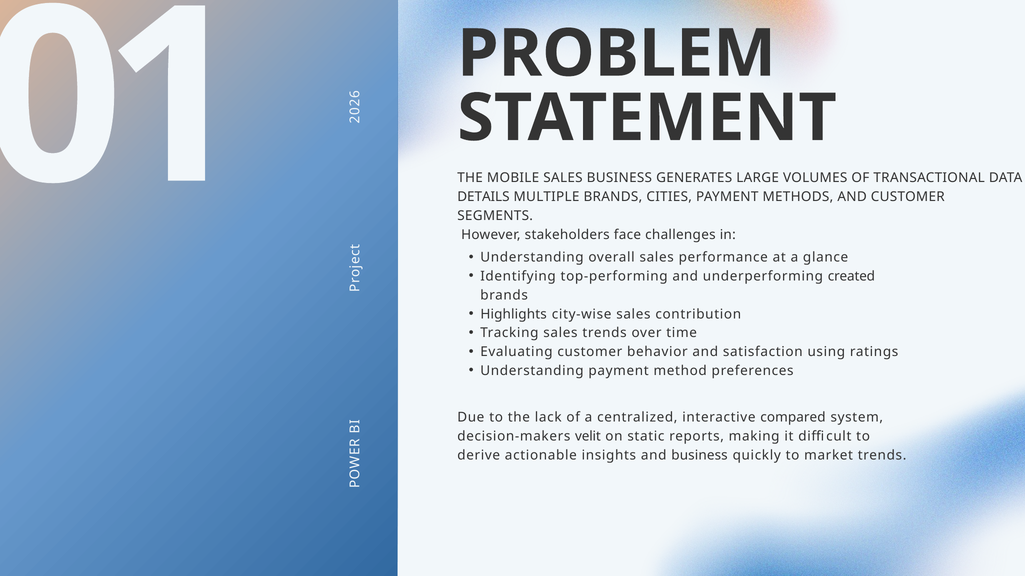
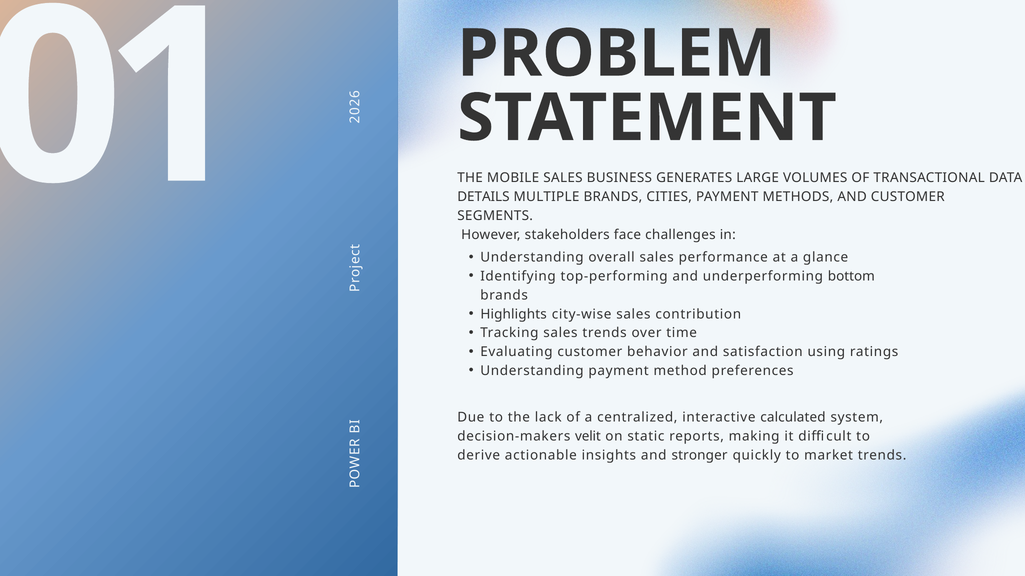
created: created -> bottom (851, 277)
compared: compared -> calculated (793, 418)
and business: business -> stronger (700, 455)
